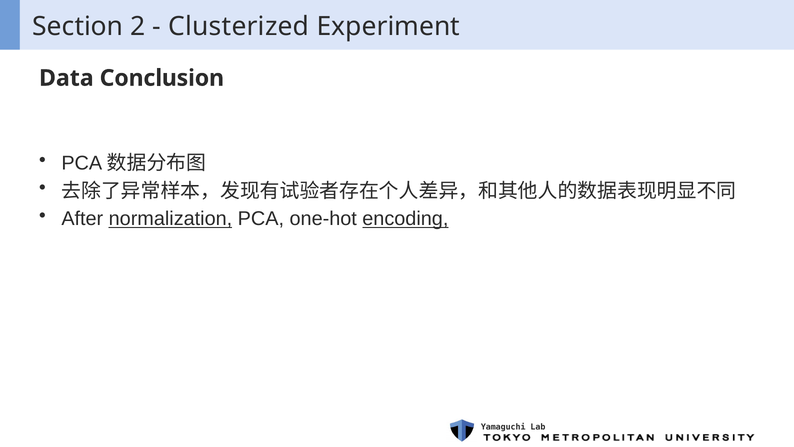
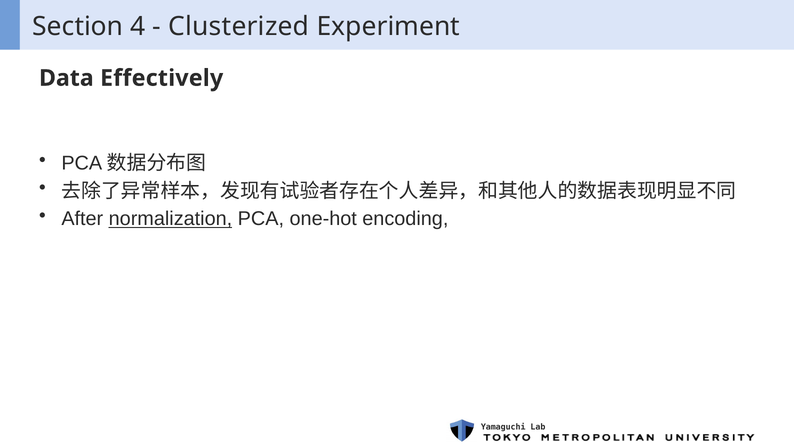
2: 2 -> 4 (138, 27)
Conclusion: Conclusion -> Effectively (162, 78)
encoding underline: present -> none (405, 219)
